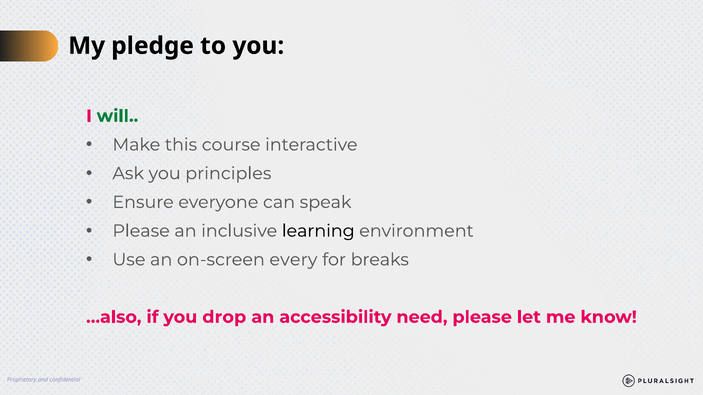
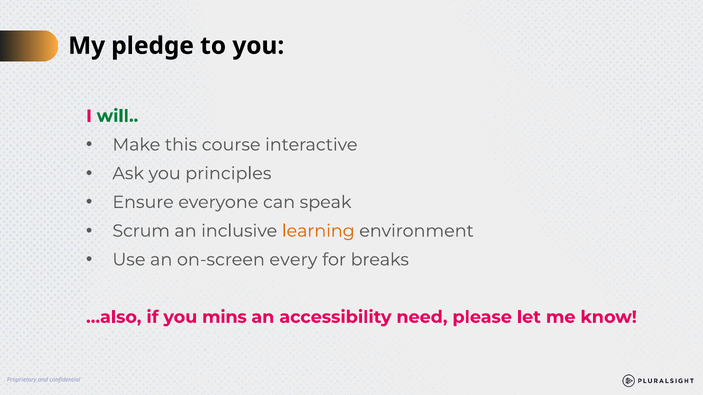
Please: Please -> Scrum (141, 231)
learning colour: black -> orange (318, 231)
drop: drop -> mins (224, 317)
